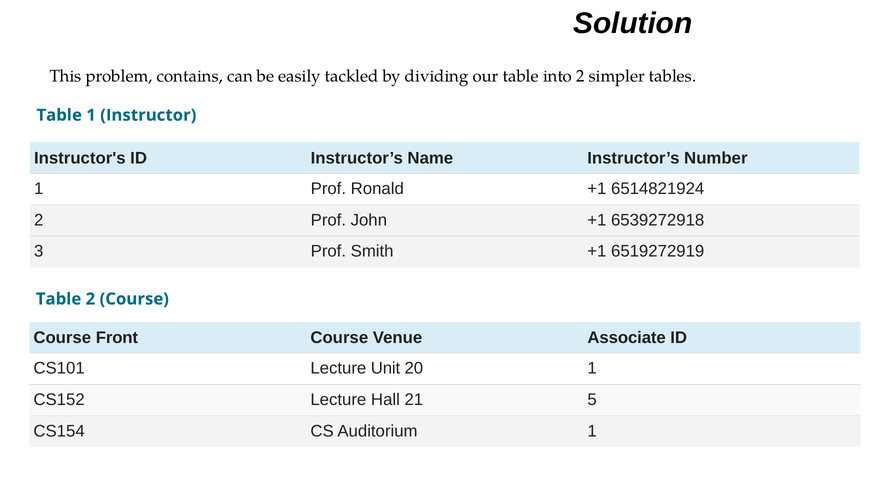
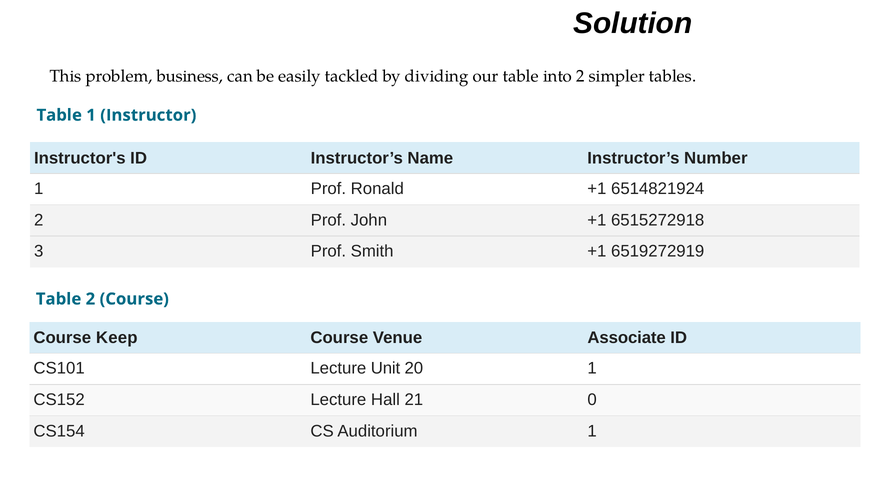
contains: contains -> business (190, 76)
6539272918: 6539272918 -> 6515272918 (658, 220)
Front: Front -> Keep (117, 338)
5: 5 -> 0 (592, 400)
